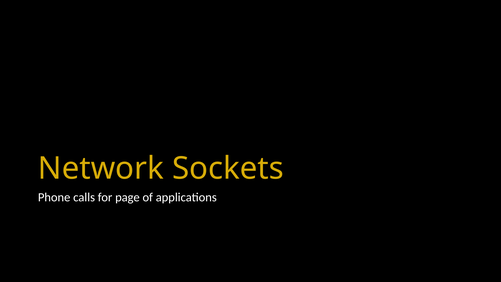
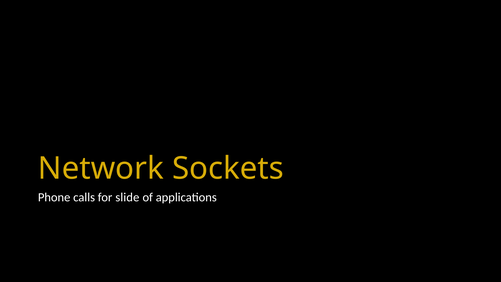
page: page -> slide (127, 197)
